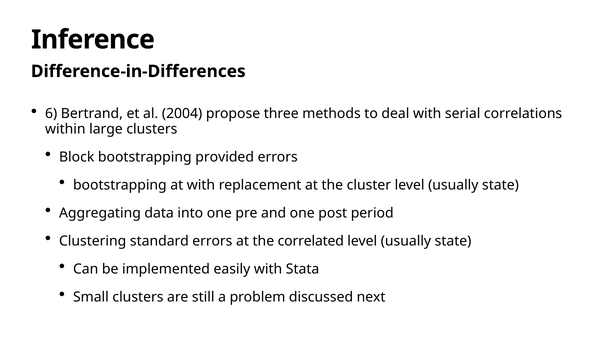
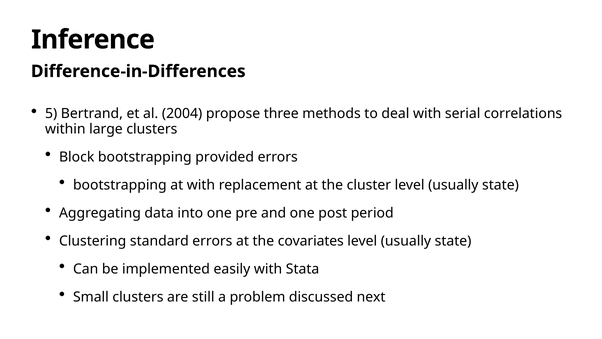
6: 6 -> 5 (51, 114)
correlated: correlated -> covariates (311, 241)
